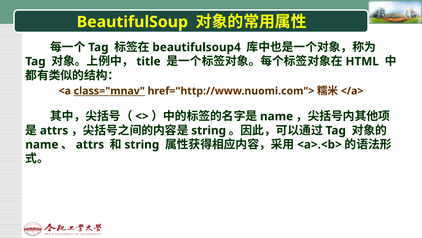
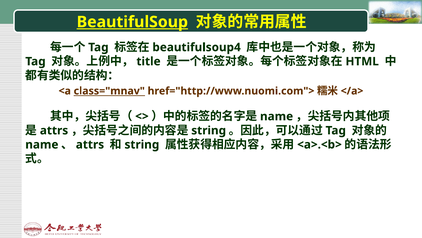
BeautifulSoup underline: none -> present (132, 22)
